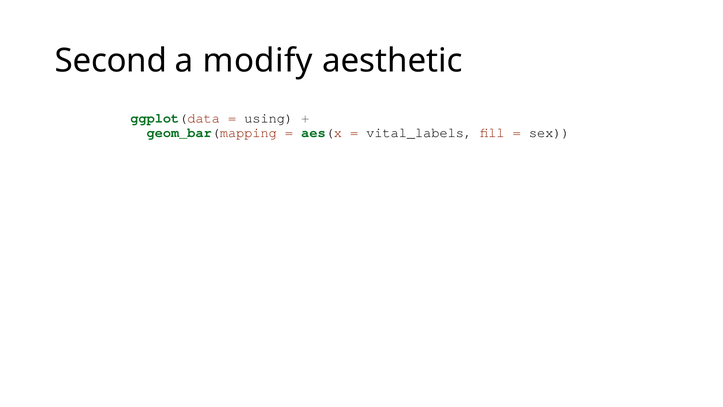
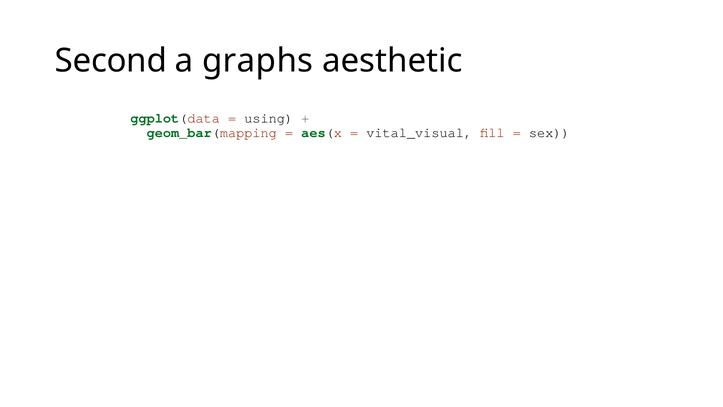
modify: modify -> graphs (258, 61)
vital_labels: vital_labels -> vital_visual (419, 133)
